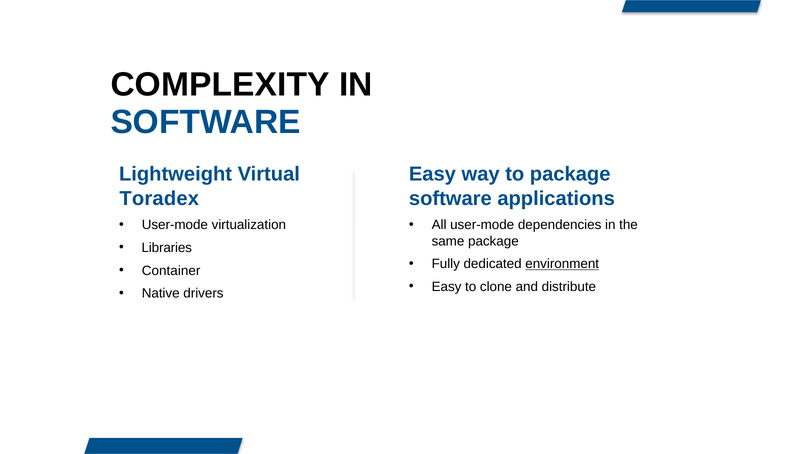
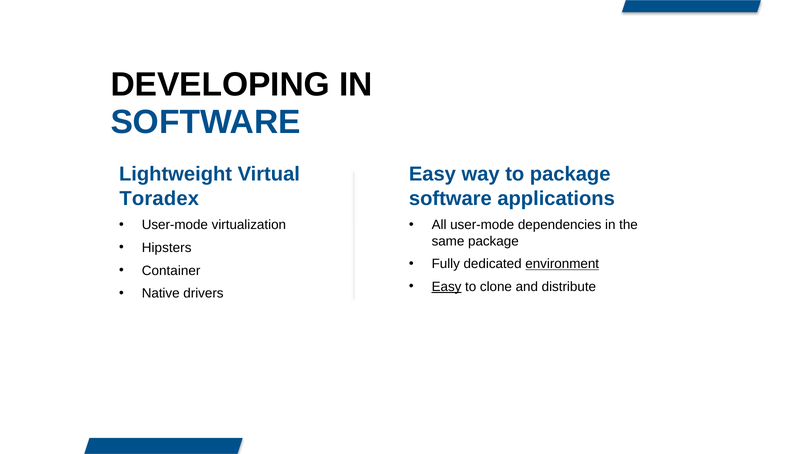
COMPLEXITY: COMPLEXITY -> DEVELOPING (220, 84)
Libraries: Libraries -> Hipsters (167, 248)
Easy underline: none -> present (447, 286)
